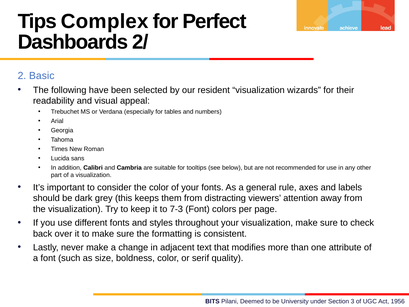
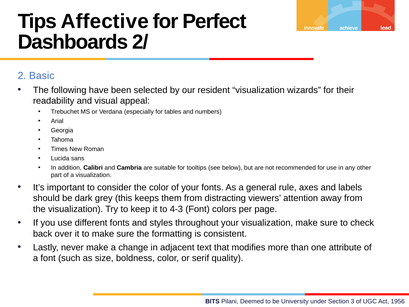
Complex: Complex -> Affective (105, 22)
7-3: 7-3 -> 4-3 (176, 209)
